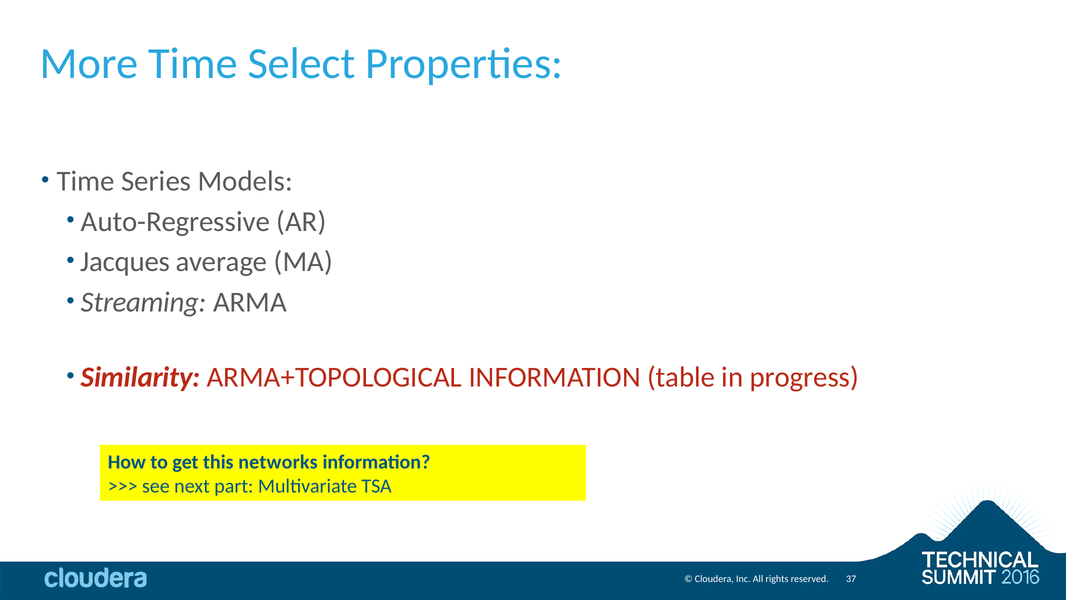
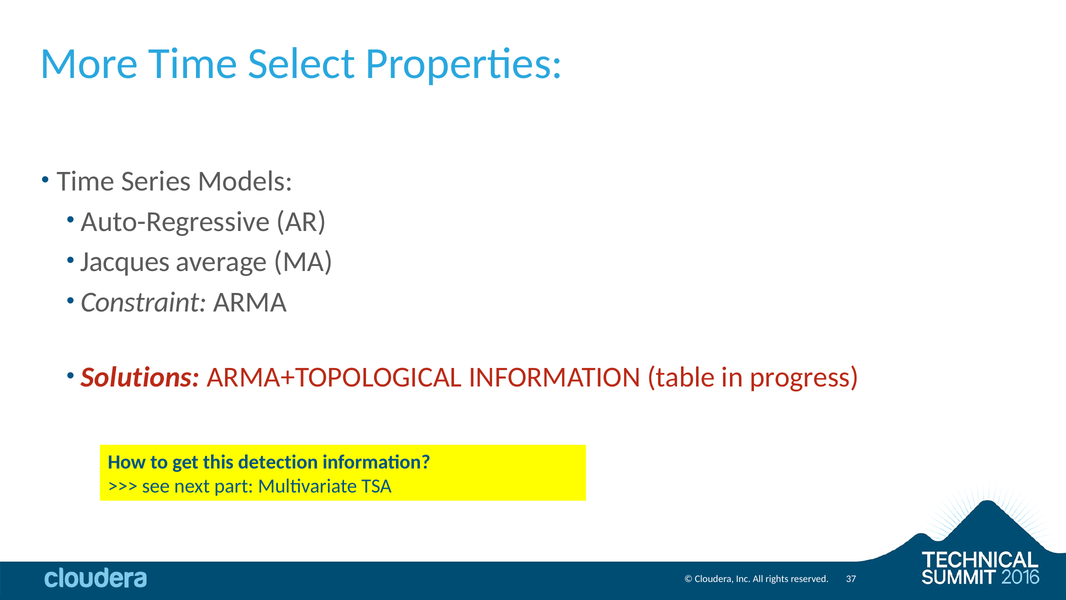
Streaming: Streaming -> Constraint (144, 302)
Similarity: Similarity -> Solutions (140, 378)
networks: networks -> detection (278, 462)
